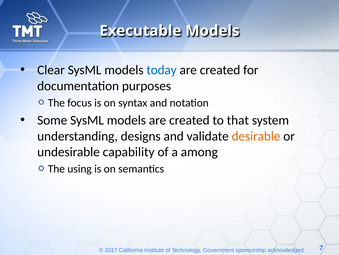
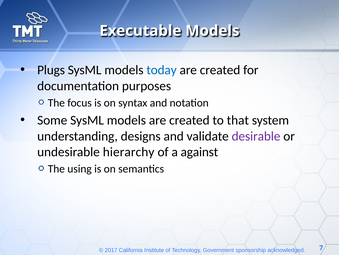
Clear: Clear -> Plugs (51, 70)
desirable colour: orange -> purple (256, 136)
capability: capability -> hierarchy (129, 152)
among: among -> against (199, 152)
